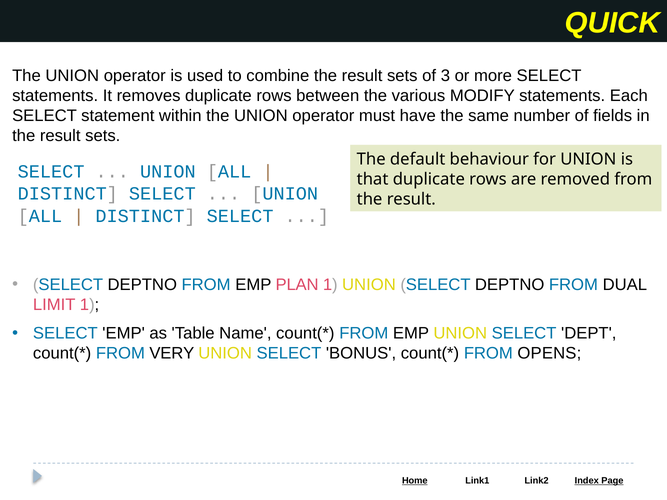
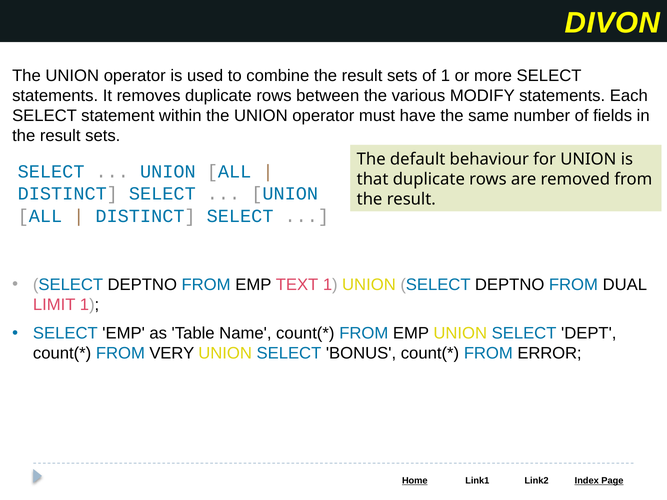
QUICK: QUICK -> DIVON (612, 23)
of 3: 3 -> 1 (445, 76)
PLAN: PLAN -> TEXT (297, 285)
OPENS: OPENS -> ERROR (550, 354)
